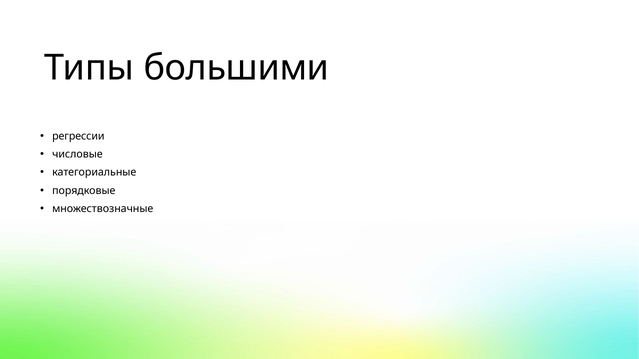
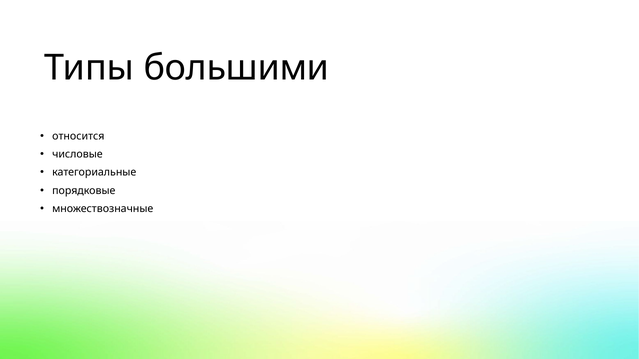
регрессии: регрессии -> относится (78, 136)
